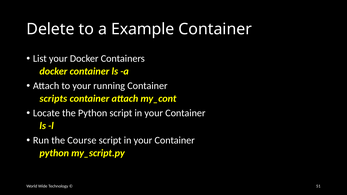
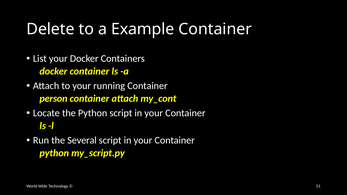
scripts: scripts -> person (53, 99)
Course: Course -> Several (82, 141)
